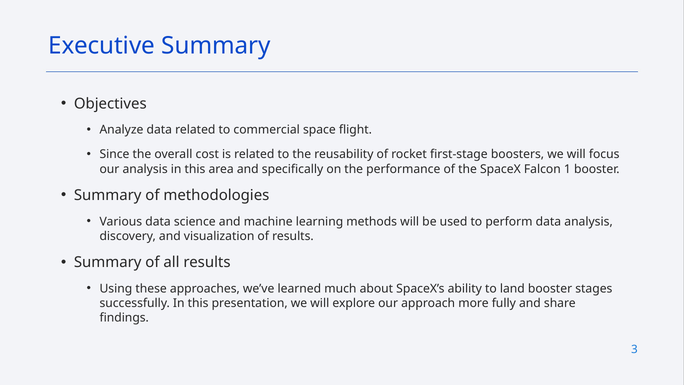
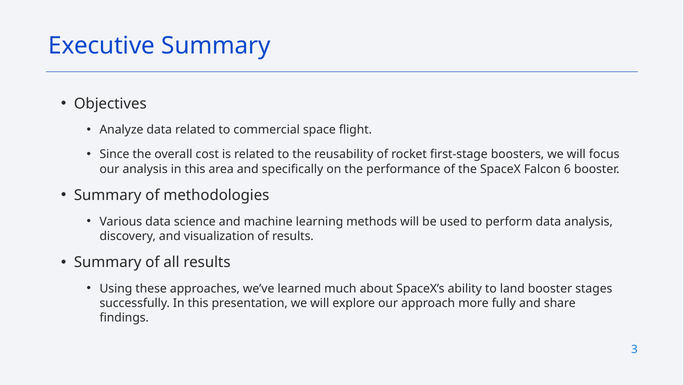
1: 1 -> 6 (567, 169)
